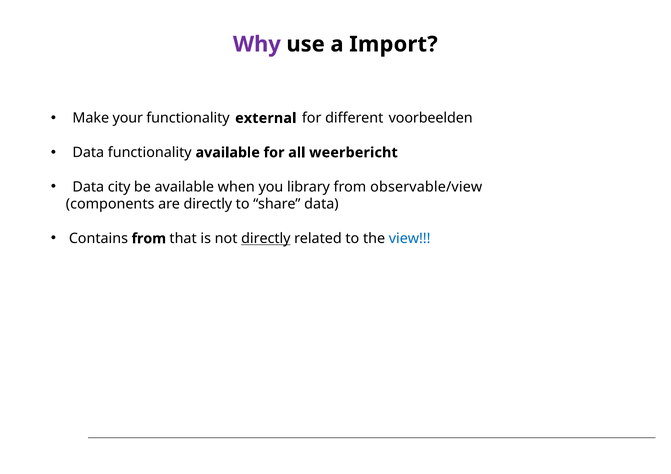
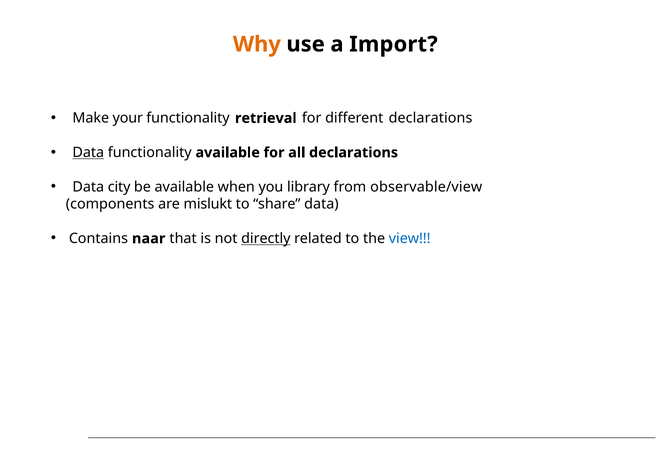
Why colour: purple -> orange (257, 44)
external: external -> retrieval (266, 118)
different voorbeelden: voorbeelden -> declarations (431, 118)
Data underline: none -> present (88, 153)
all weerbericht: weerbericht -> declarations (354, 153)
are directly: directly -> mislukt (208, 204)
Contains from: from -> naar (149, 239)
